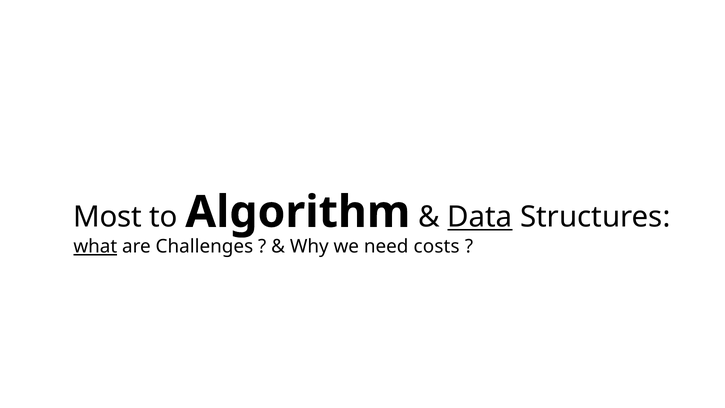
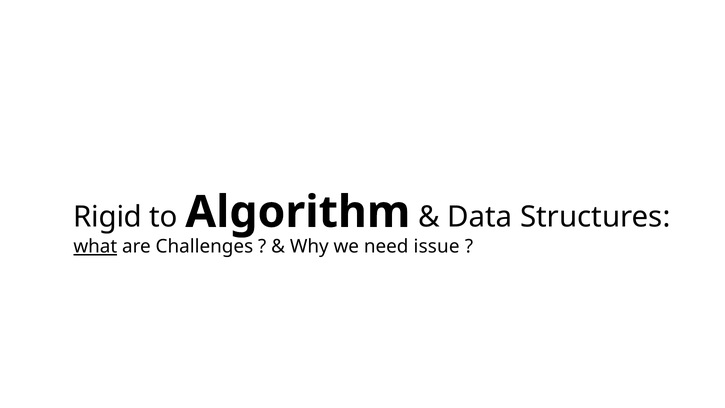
Most: Most -> Rigid (108, 217)
Data underline: present -> none (480, 217)
costs: costs -> issue (437, 246)
